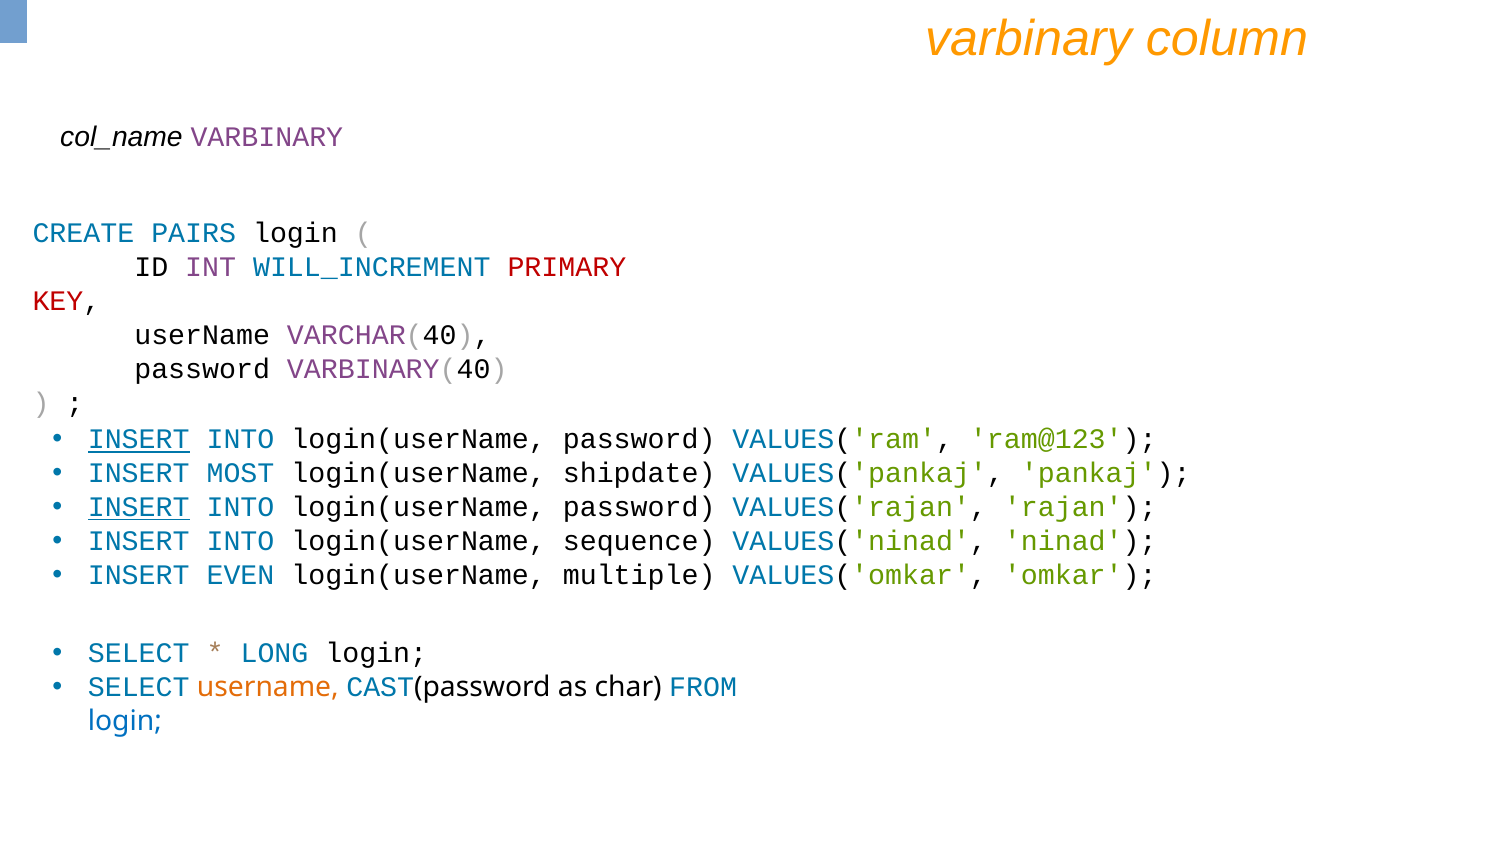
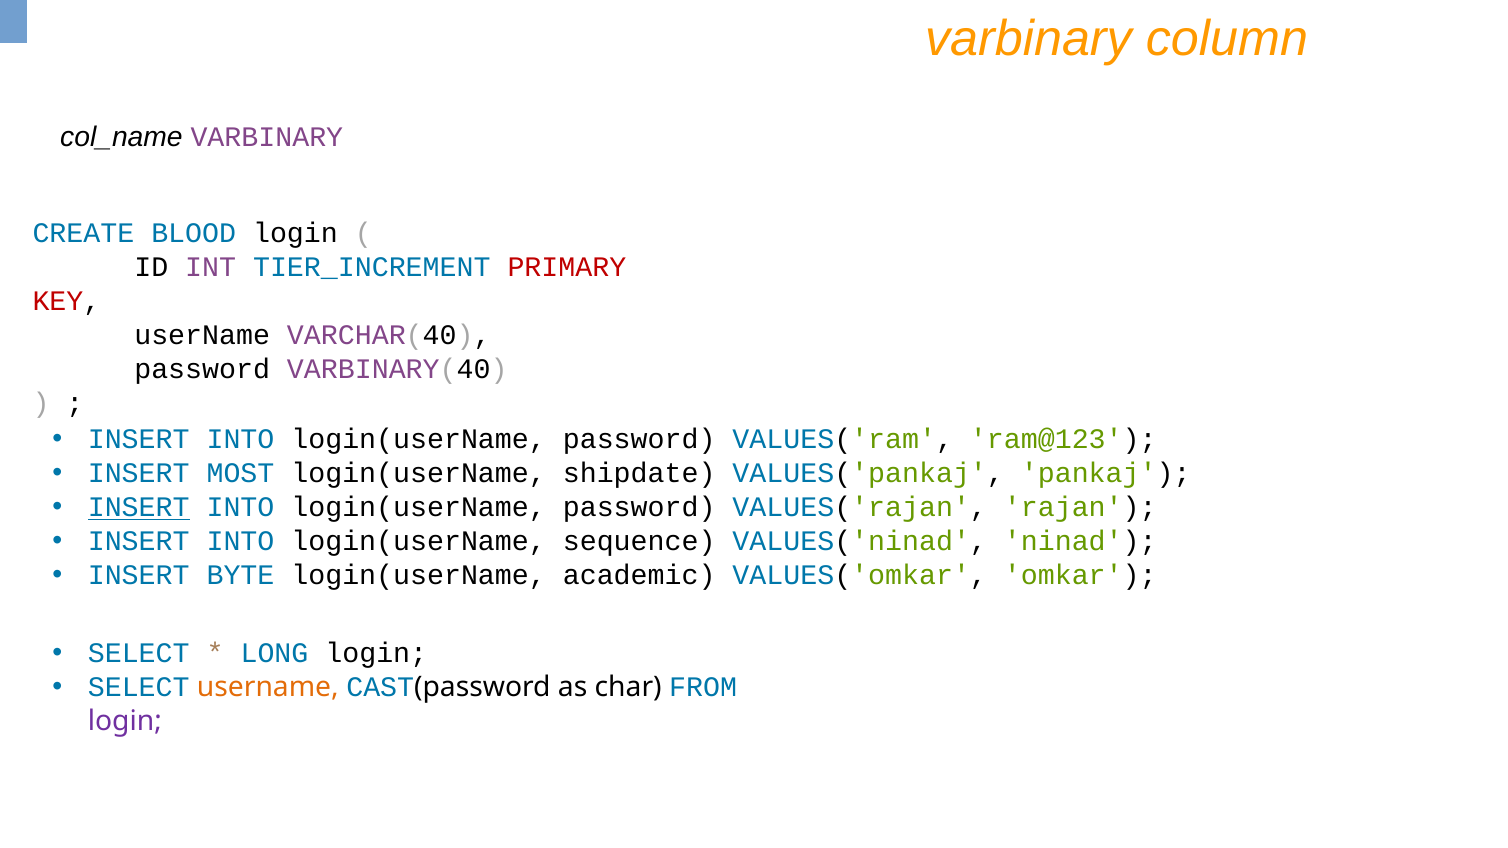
PAIRS: PAIRS -> BLOOD (194, 233)
WILL_INCREMENT: WILL_INCREMENT -> TIER_INCREMENT (372, 267)
INSERT underline: present -> none (139, 440)
EVEN: EVEN -> BYTE (240, 575)
multiple: multiple -> academic (639, 575)
login colour: blue -> purple (125, 721)
